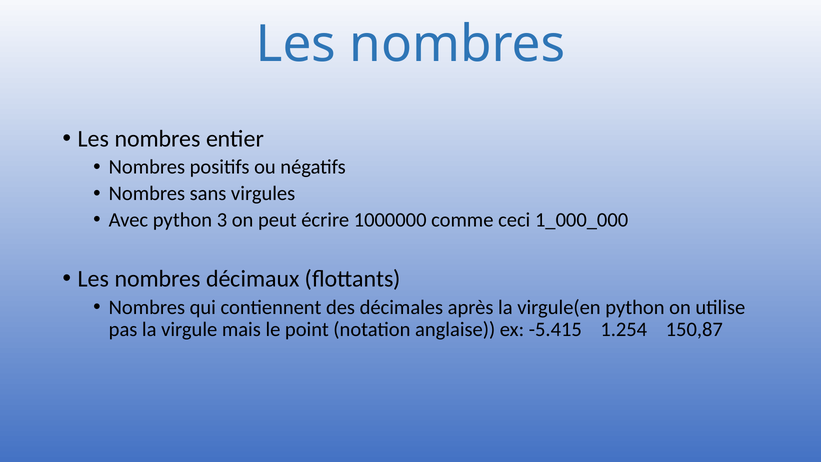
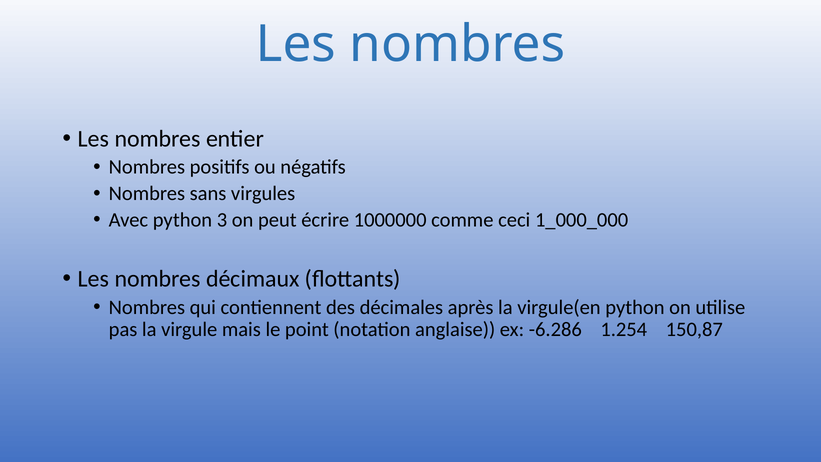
-5.415: -5.415 -> -6.286 (555, 329)
